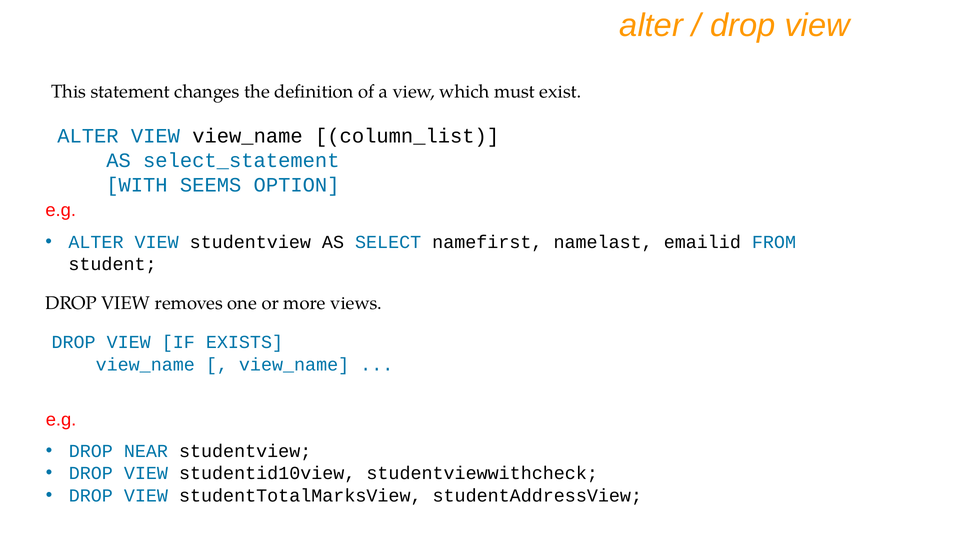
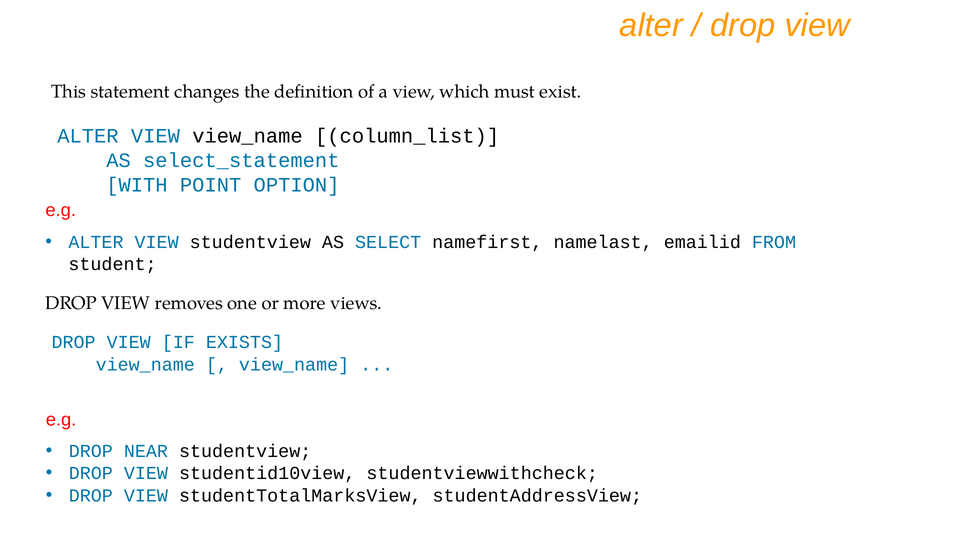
SEEMS: SEEMS -> POINT (211, 185)
